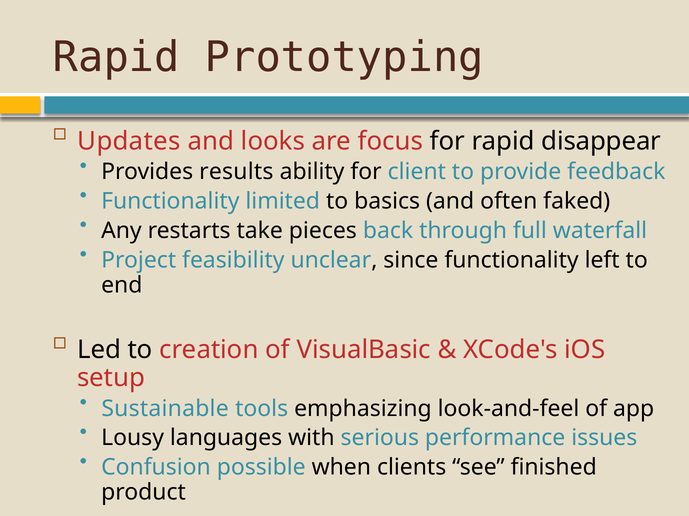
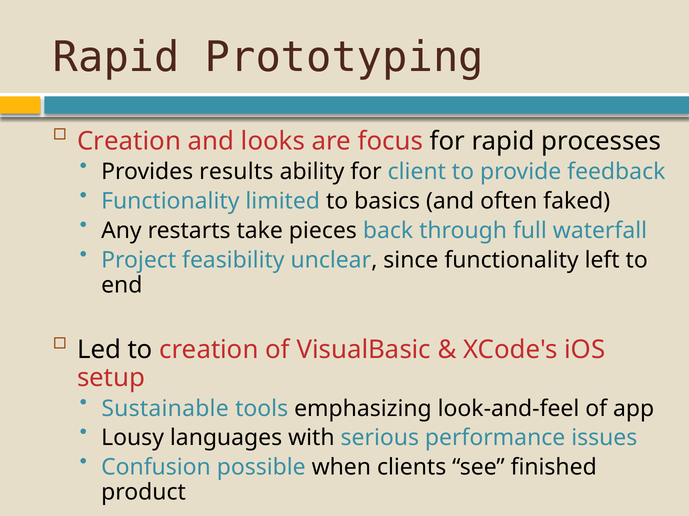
Updates: Updates -> Creation (129, 141)
disappear: disappear -> processes (601, 141)
